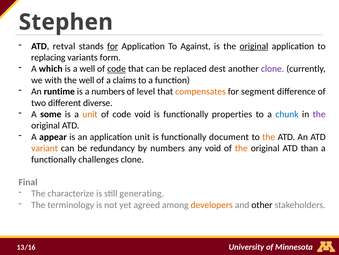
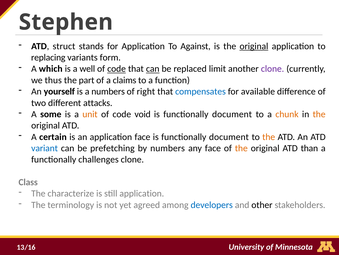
retval: retval -> struct (64, 46)
for underline: present -> none (113, 46)
can underline: none -> present (153, 69)
dest: dest -> limit (217, 69)
with: with -> thus (53, 80)
the well: well -> part (87, 80)
runtime: runtime -> yourself (59, 91)
level: level -> right (146, 91)
compensates colour: orange -> blue (200, 91)
segment: segment -> available (258, 91)
diverse: diverse -> attacks (98, 103)
properties: properties -> document (232, 114)
chunk colour: blue -> orange (287, 114)
the colour: purple -> orange (319, 114)
appear: appear -> certain (53, 136)
application unit: unit -> face (142, 136)
variant colour: orange -> blue (45, 148)
redundancy: redundancy -> prefetching (112, 148)
any void: void -> face (213, 148)
Final: Final -> Class (28, 182)
still generating: generating -> application (142, 193)
developers colour: orange -> blue (212, 204)
